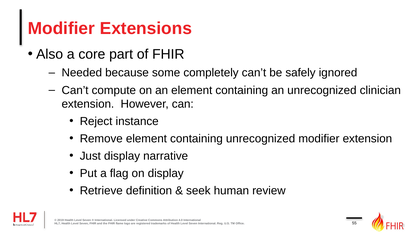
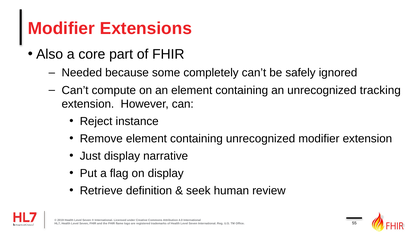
clinician: clinician -> tracking (380, 90)
